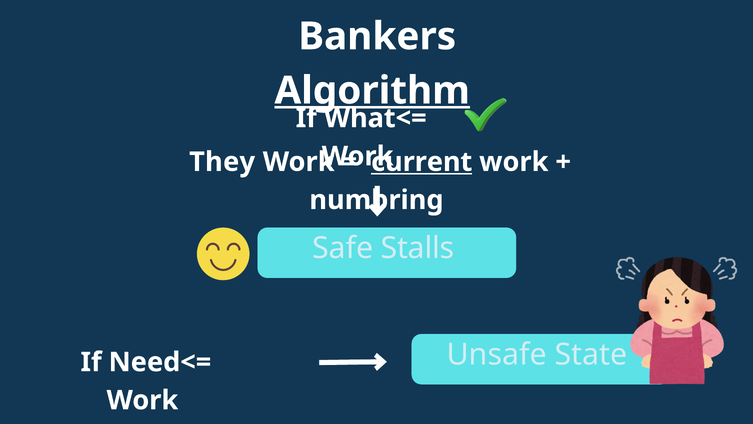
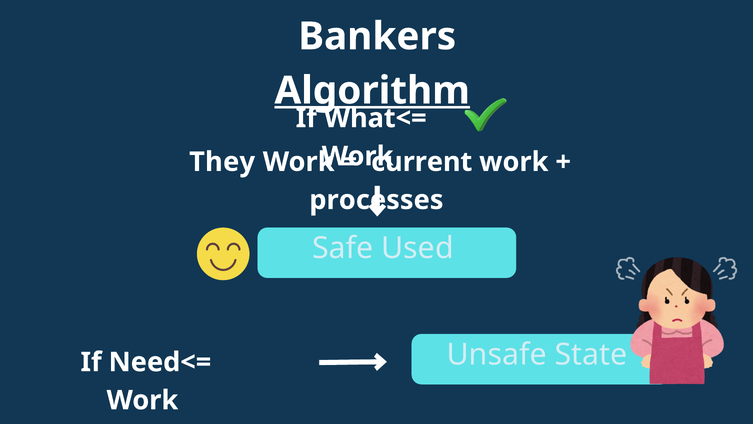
current underline: present -> none (422, 162)
numbring: numbring -> processes (376, 200)
Stalls: Stalls -> Used (417, 248)
